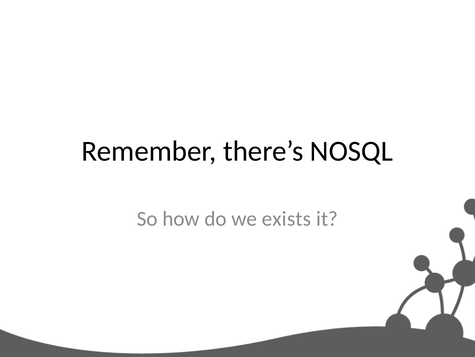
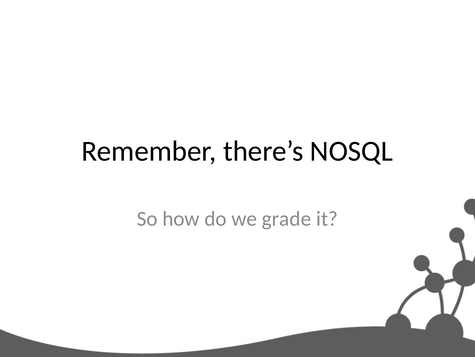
exists: exists -> grade (287, 218)
